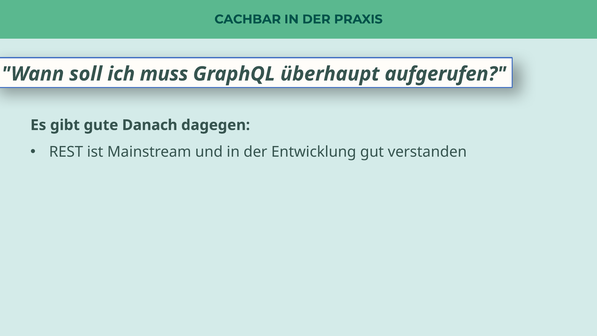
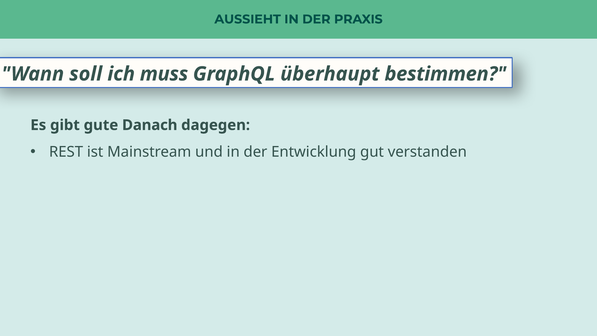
CACHBAR: CACHBAR -> AUSSIEHT (248, 19)
aufgerufen: aufgerufen -> bestimmen (445, 74)
